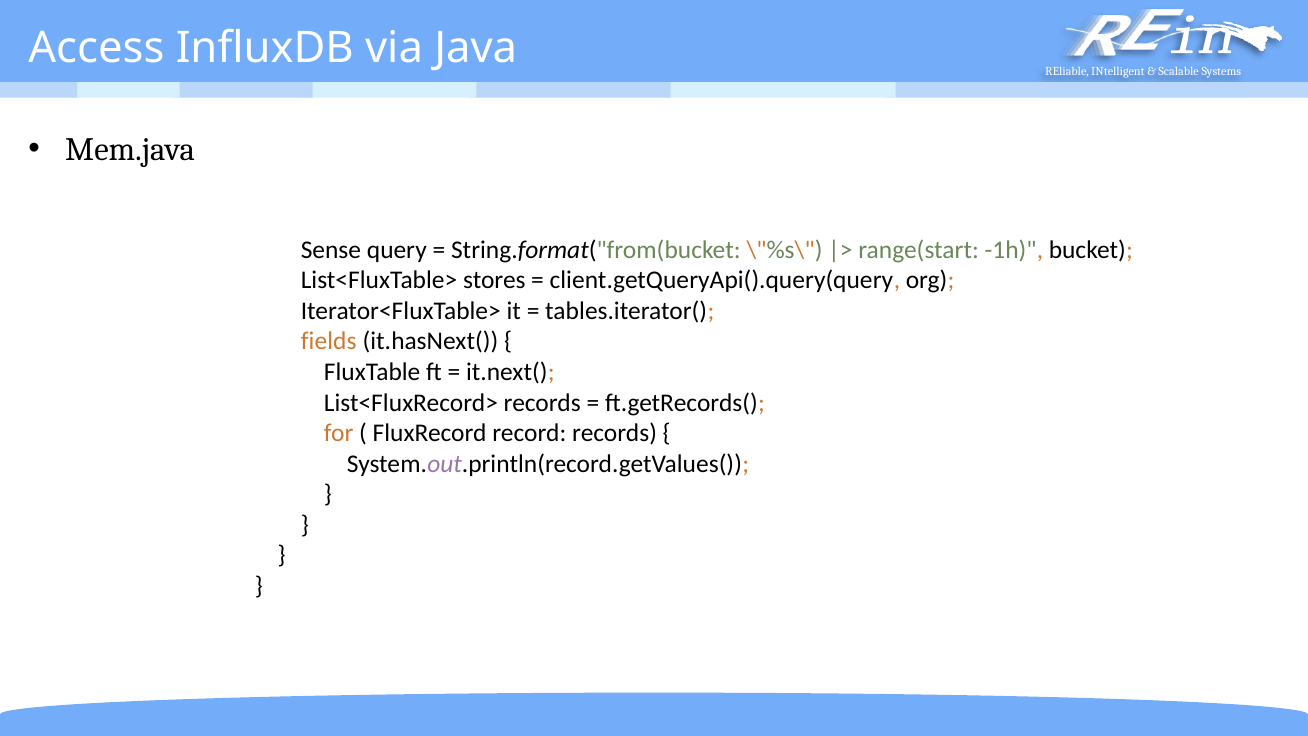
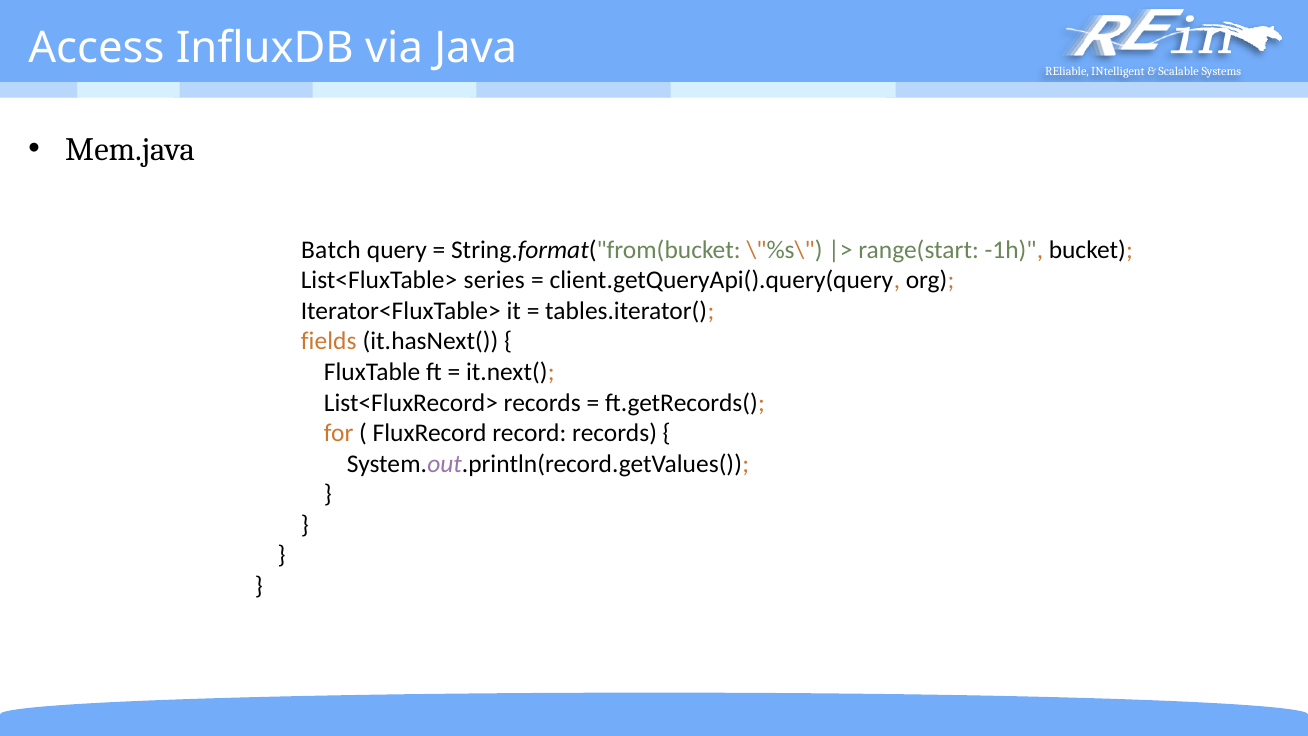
Sense: Sense -> Batch (331, 250)
stores: stores -> series (494, 280)
